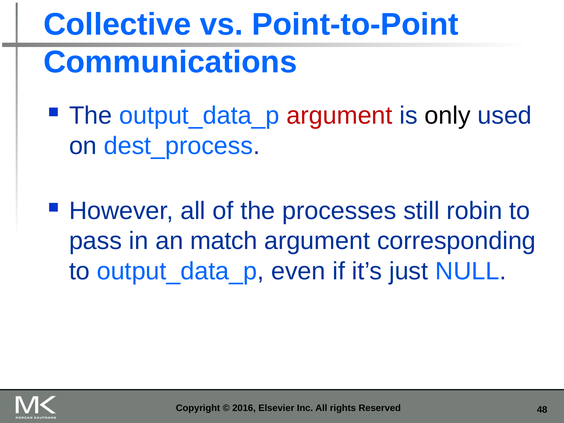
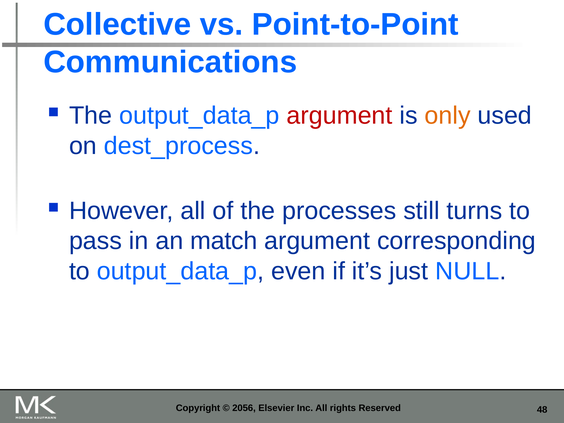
only colour: black -> orange (448, 116)
robin: robin -> turns (474, 211)
2016: 2016 -> 2056 (244, 408)
